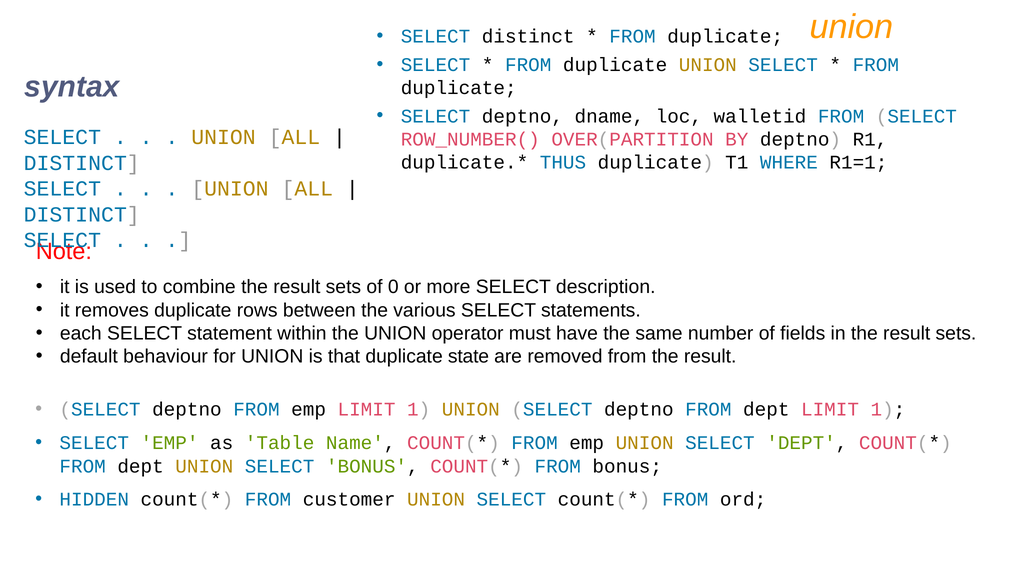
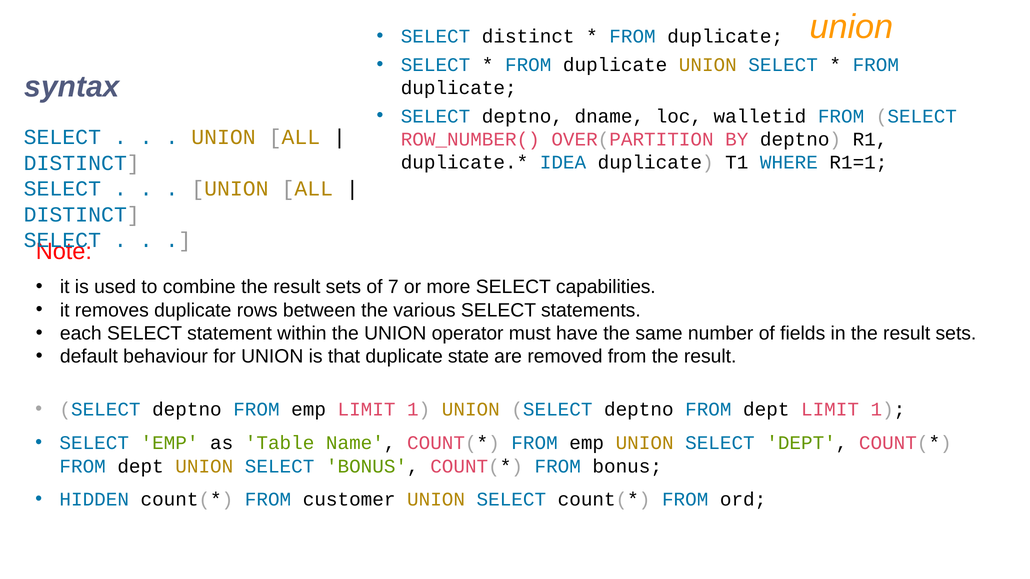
THUS: THUS -> IDEA (563, 163)
0: 0 -> 7 (393, 287)
description: description -> capabilities (606, 287)
